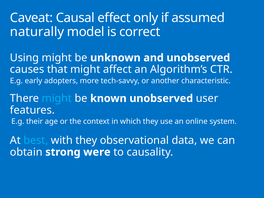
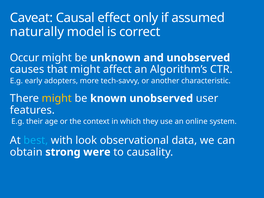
Using: Using -> Occur (25, 58)
might colour: light blue -> yellow (57, 98)
with they: they -> look (86, 140)
